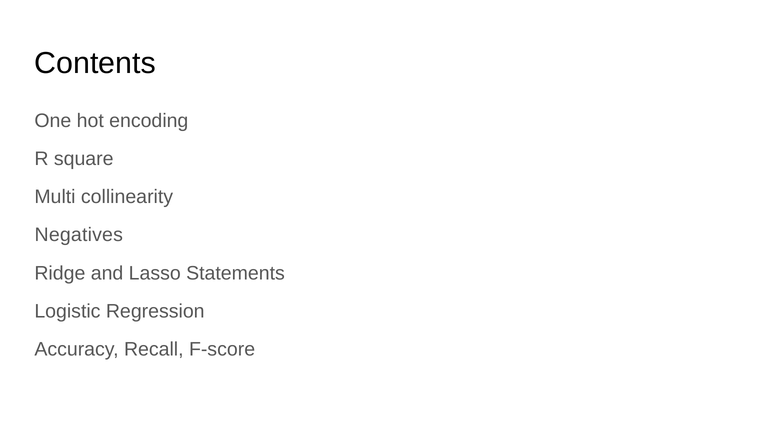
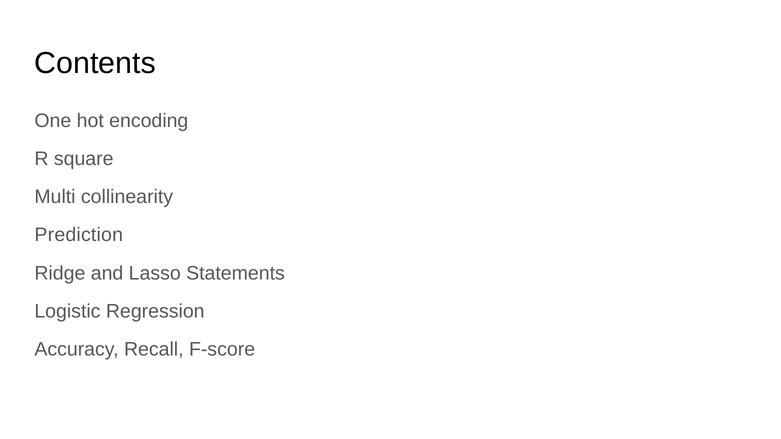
Negatives: Negatives -> Prediction (79, 235)
